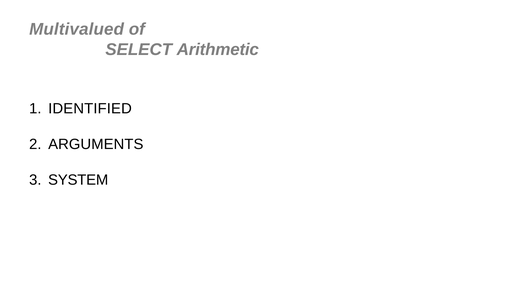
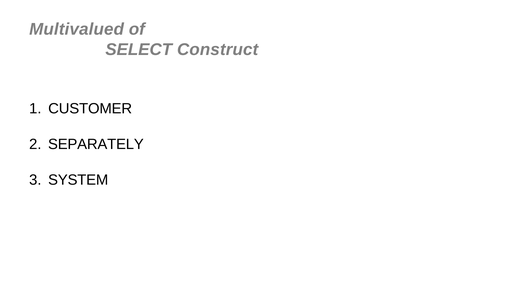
Arithmetic: Arithmetic -> Construct (218, 49)
IDENTIFIED: IDENTIFIED -> CUSTOMER (90, 108)
ARGUMENTS: ARGUMENTS -> SEPARATELY (96, 144)
